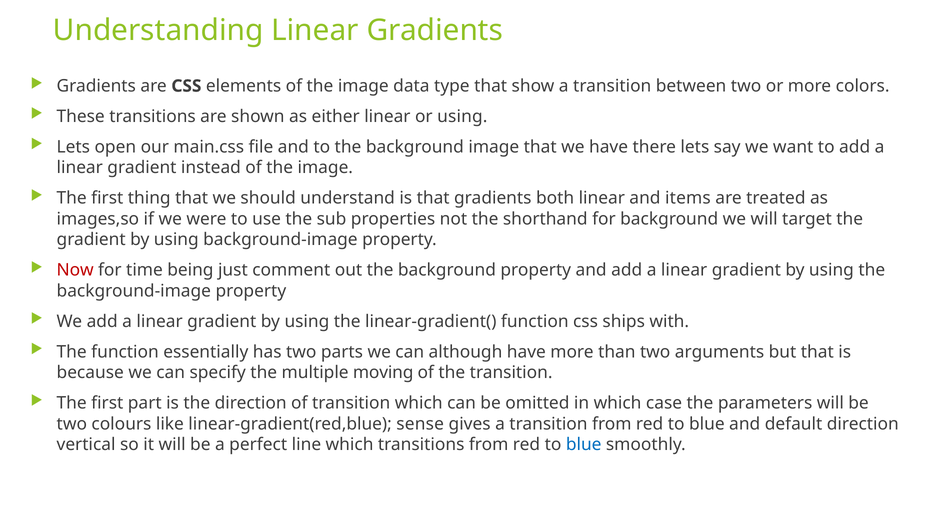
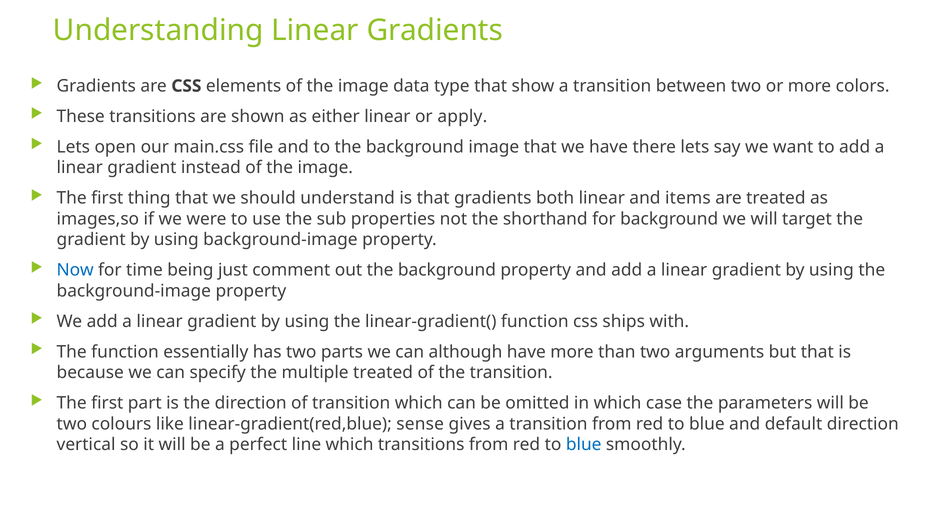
or using: using -> apply (462, 117)
Now colour: red -> blue (75, 270)
multiple moving: moving -> treated (383, 373)
